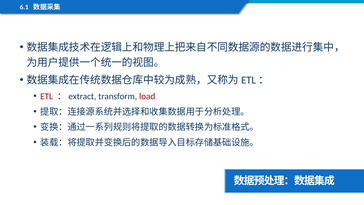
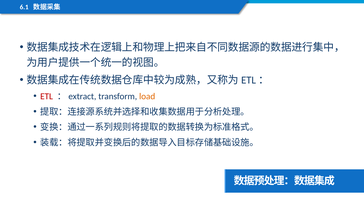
load colour: red -> orange (147, 96)
